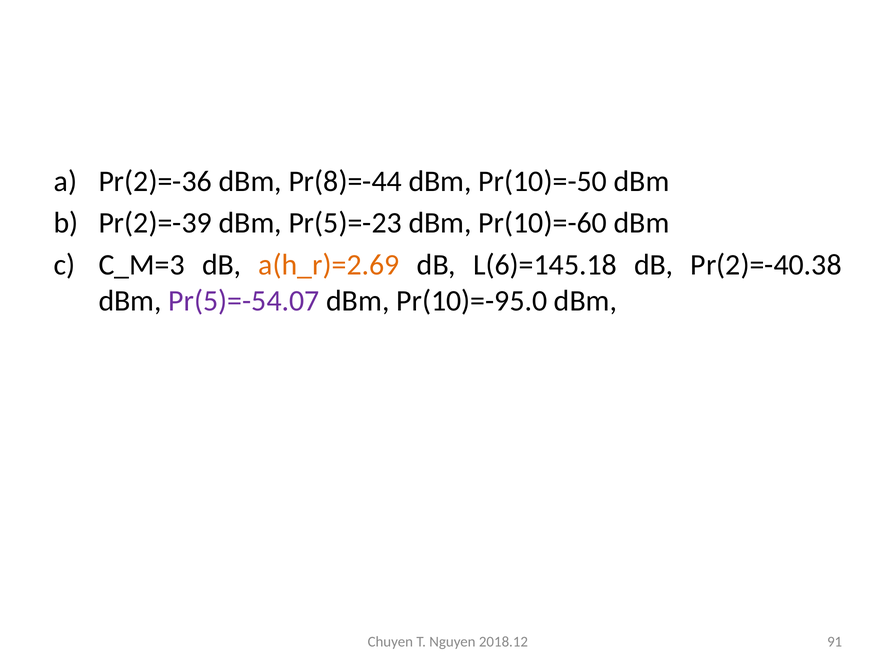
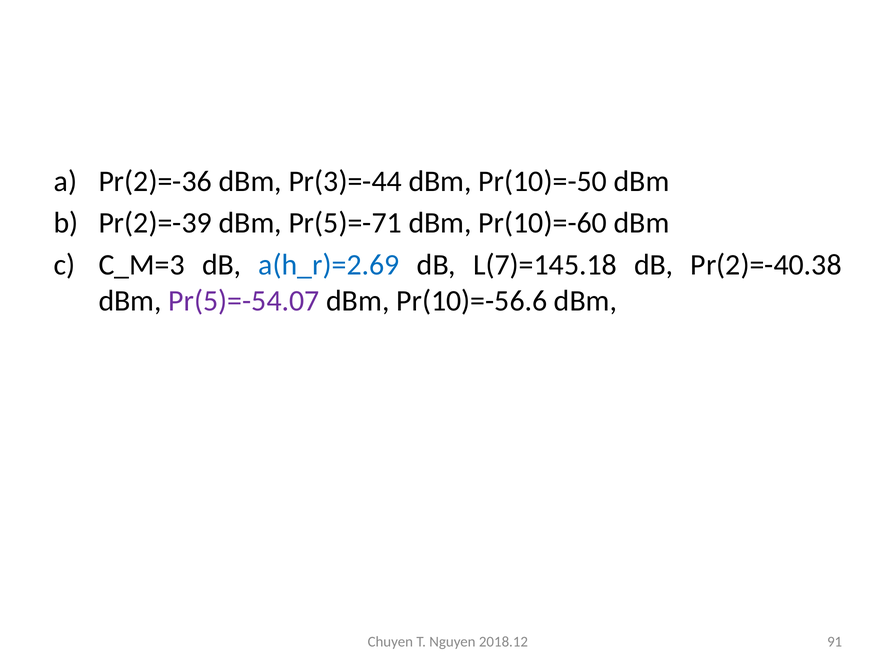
Pr(8)=-44: Pr(8)=-44 -> Pr(3)=-44 (345, 181)
Pr(5)=-23: Pr(5)=-23 -> Pr(5)=-71 (345, 223)
a(h_r)=2.69 colour: orange -> blue (329, 265)
L(6)=145.18: L(6)=145.18 -> L(7)=145.18 (545, 265)
Pr(10)=-95.0: Pr(10)=-95.0 -> Pr(10)=-56.6 (472, 301)
